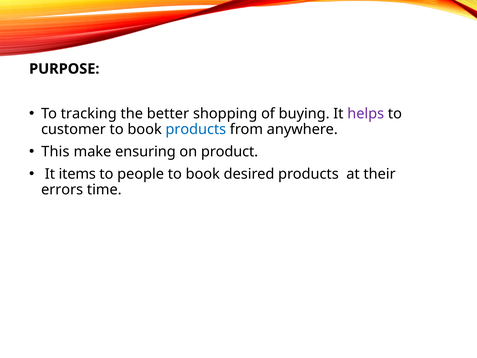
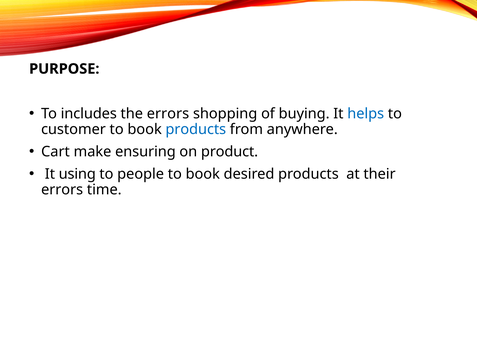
tracking: tracking -> includes (89, 114)
the better: better -> errors (168, 114)
helps colour: purple -> blue (366, 114)
This: This -> Cart (55, 152)
items: items -> using (77, 174)
